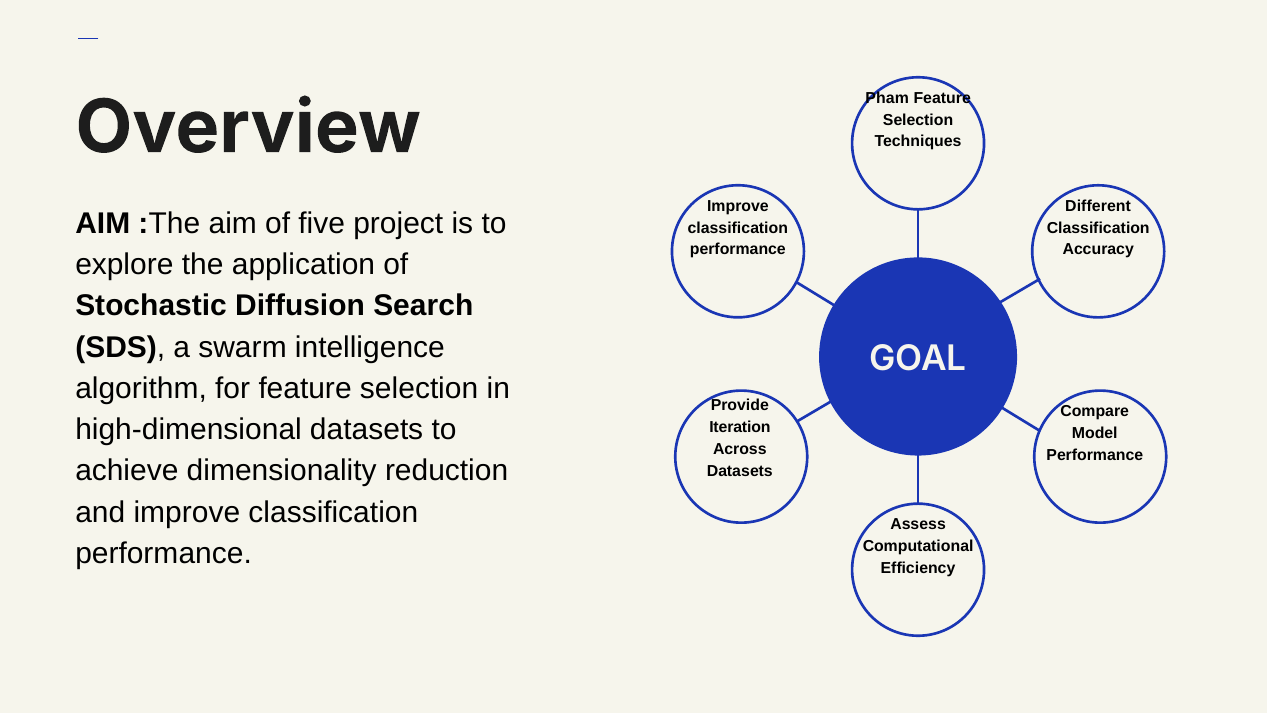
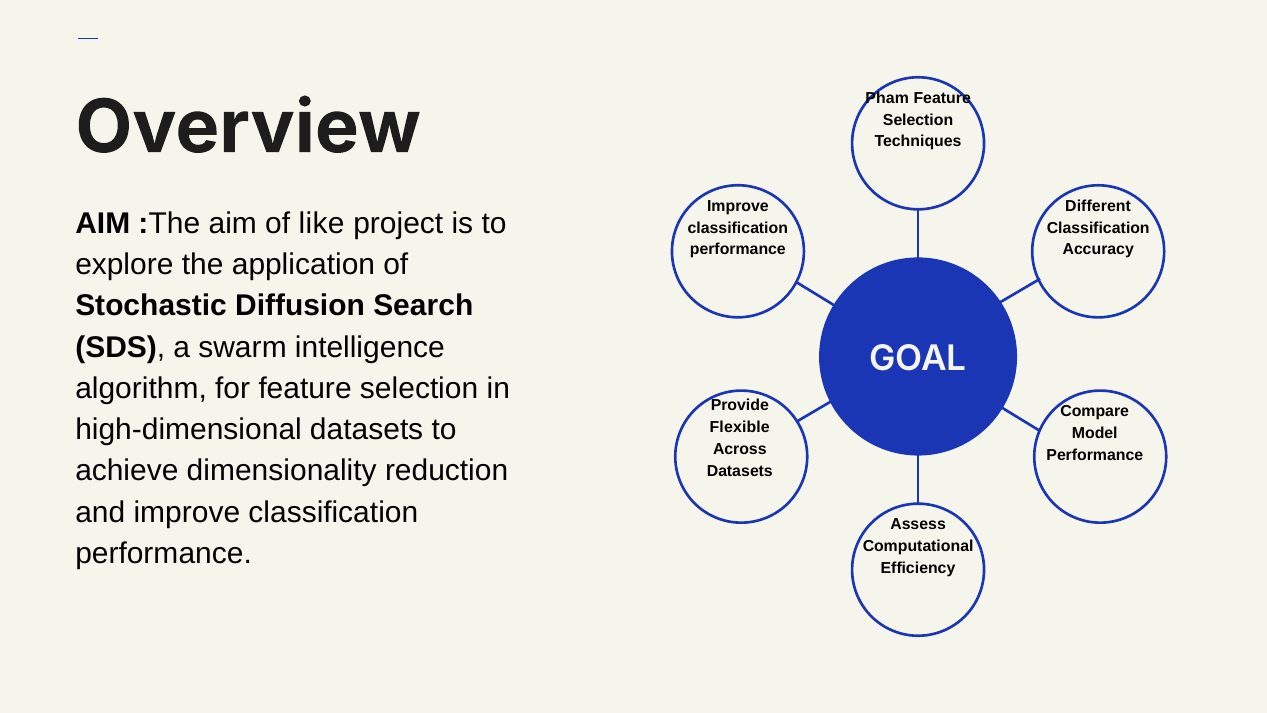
five: five -> like (322, 223)
Iteration: Iteration -> Flexible (740, 427)
